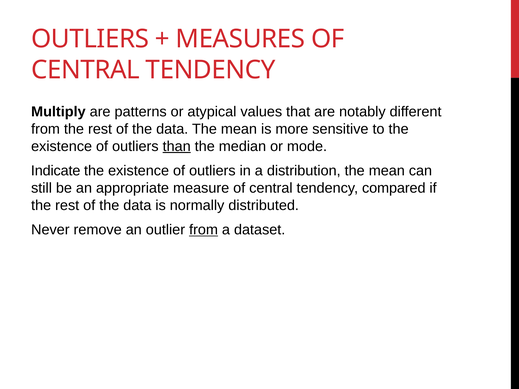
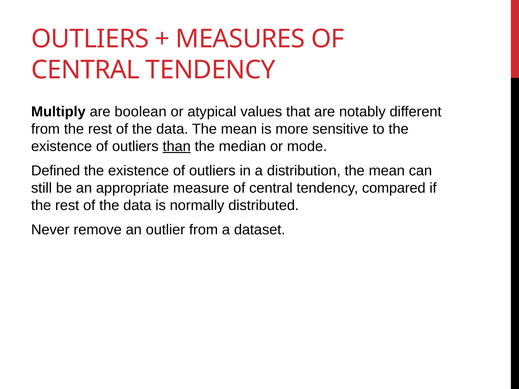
patterns: patterns -> boolean (141, 112)
Indicate: Indicate -> Defined (56, 171)
from underline: present -> none (204, 230)
